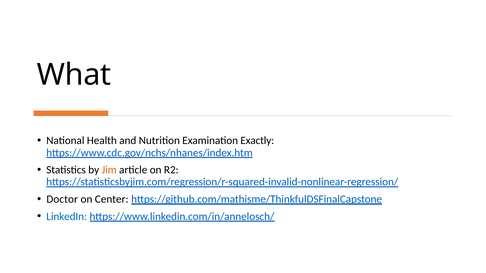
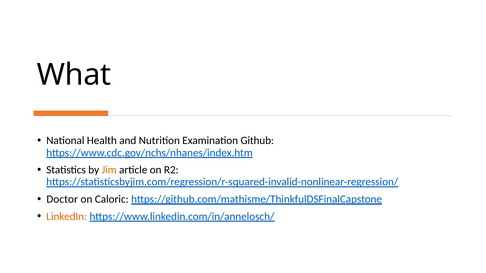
Exactly: Exactly -> Github (257, 141)
Center: Center -> Caloric (112, 199)
LinkedIn colour: blue -> orange (67, 217)
